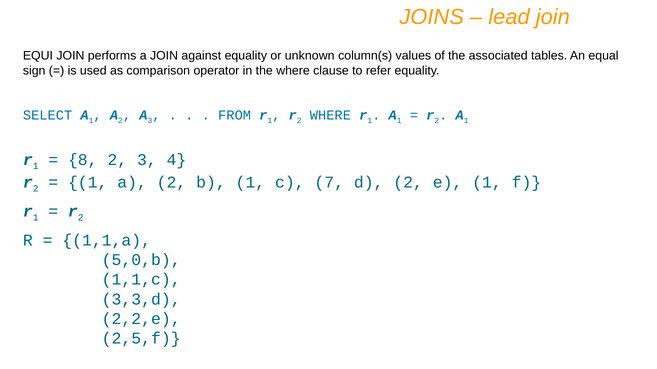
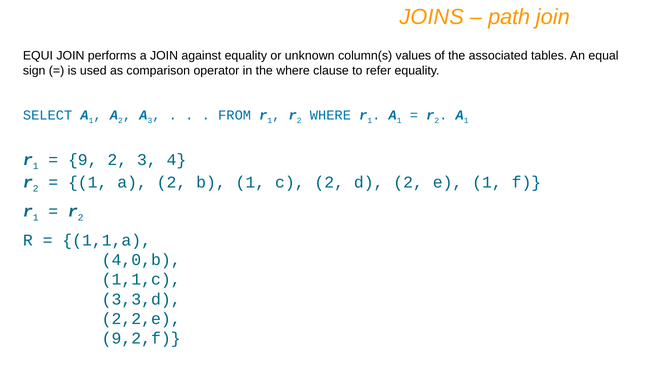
lead: lead -> path (509, 17)
8: 8 -> 9 (83, 160)
c 7: 7 -> 2 (329, 183)
5,0,b: 5,0,b -> 4,0,b (141, 260)
2,5,f: 2,5,f -> 9,2,f (141, 339)
